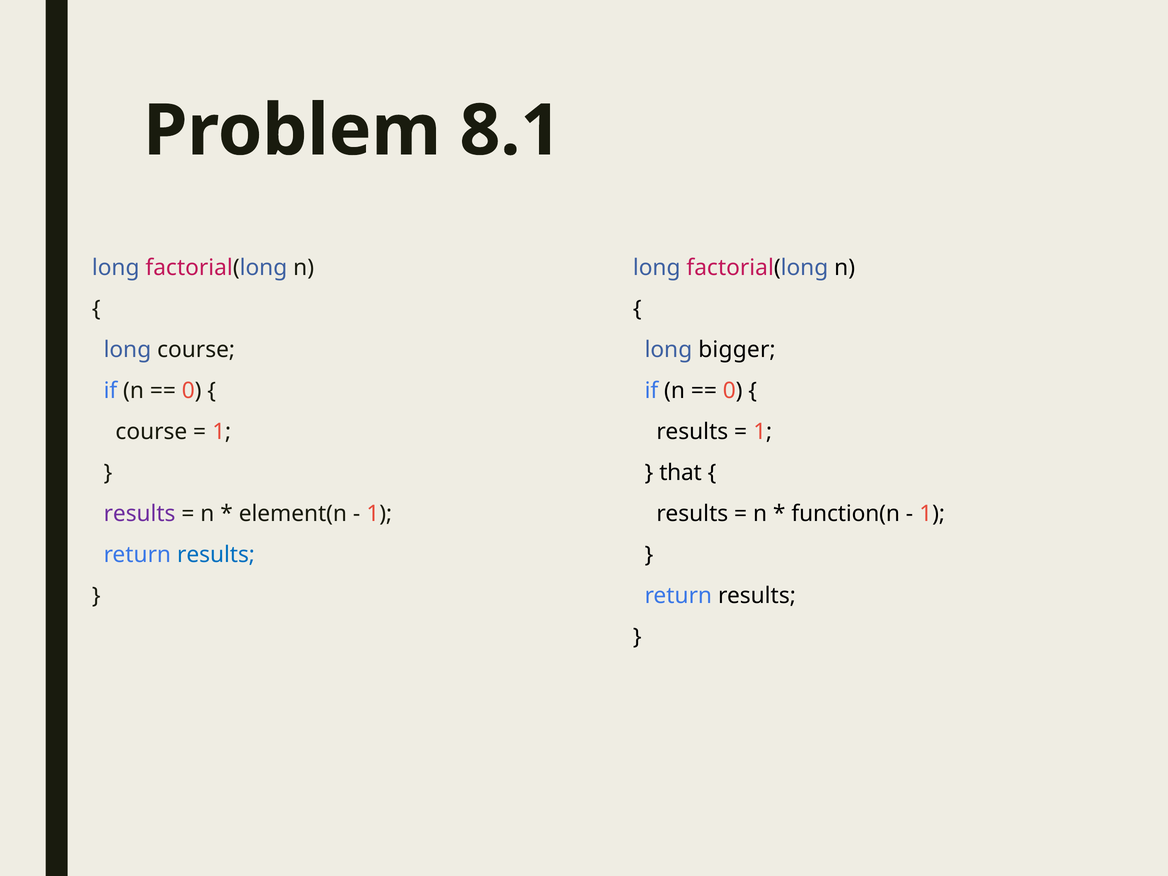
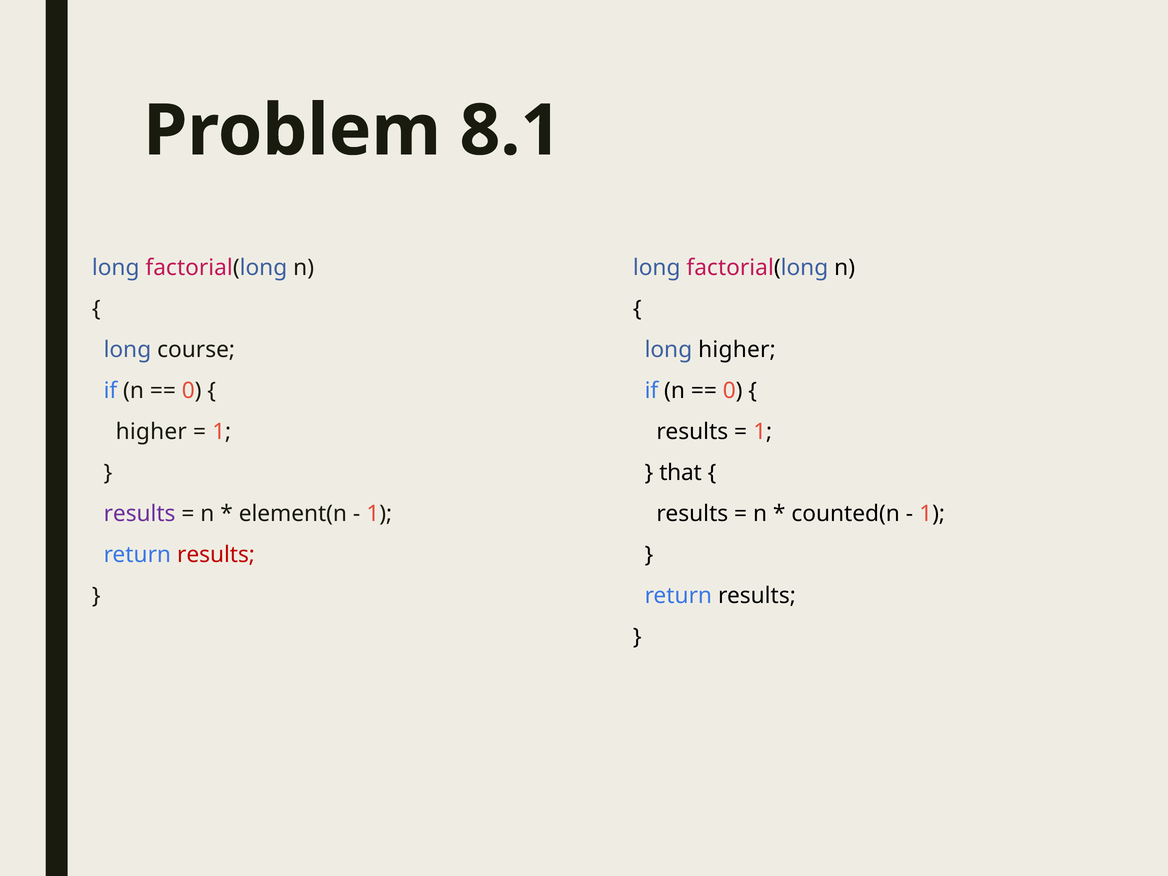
long bigger: bigger -> higher (737, 350)
course: course -> higher (151, 432)
function(n: function(n -> counted(n (846, 514)
results colour: blue -> red (216, 555)
